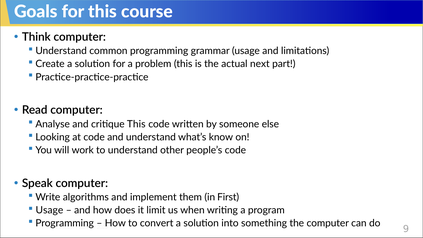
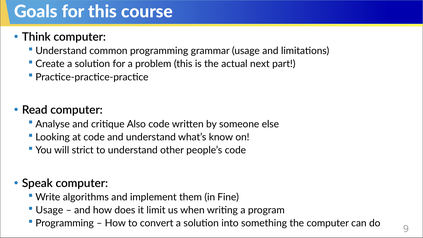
critique This: This -> Also (136, 124)
work: work -> strict (83, 150)
First: First -> Fine (228, 197)
